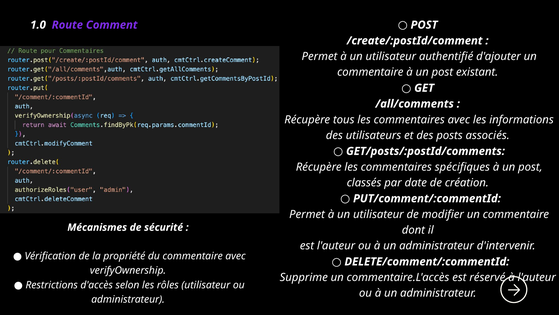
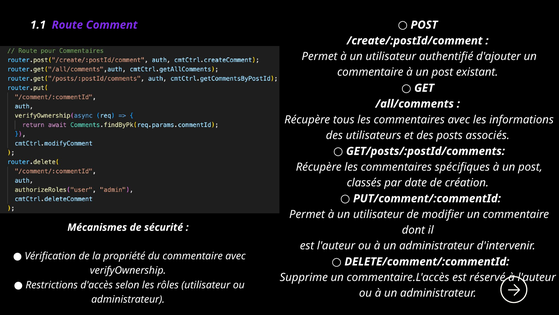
1.0: 1.0 -> 1.1 (38, 25)
